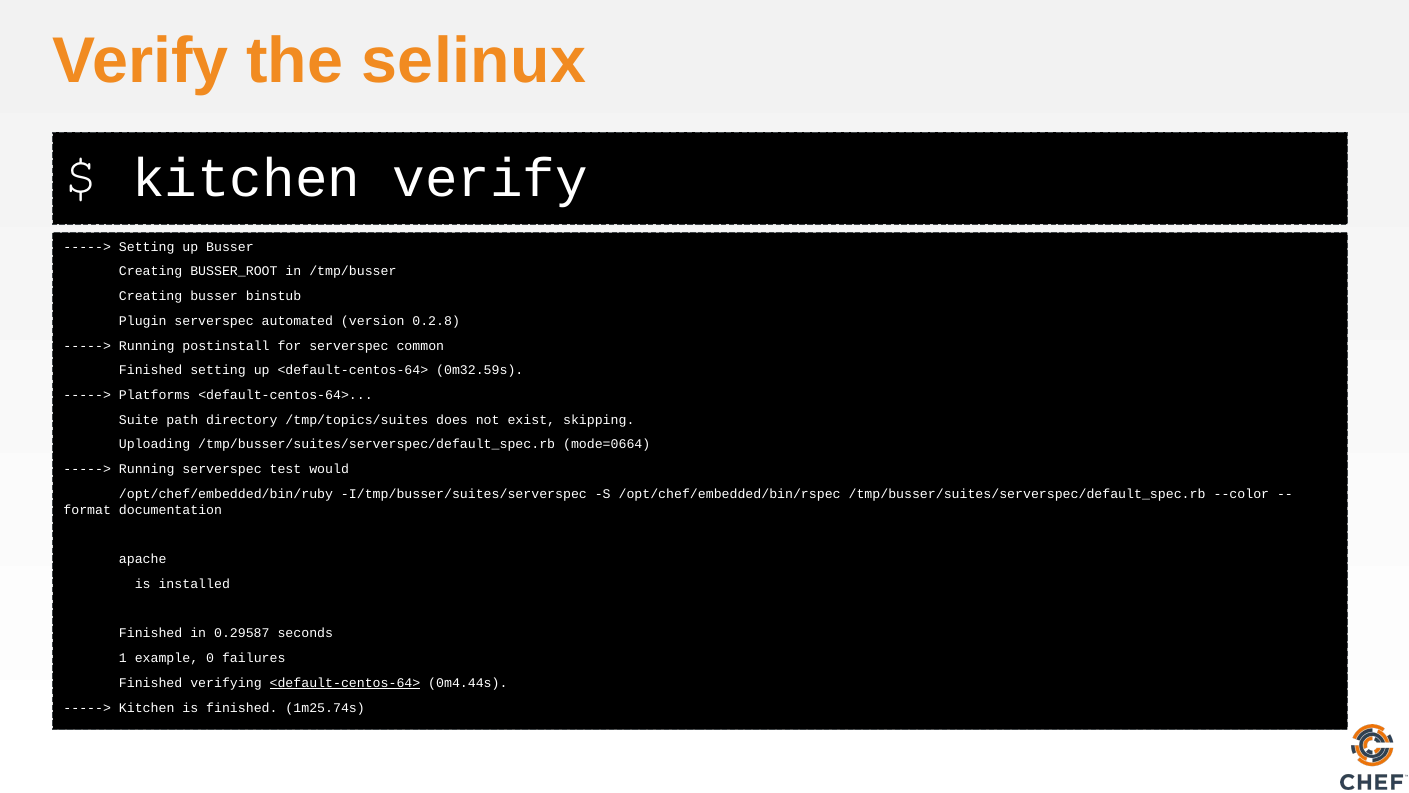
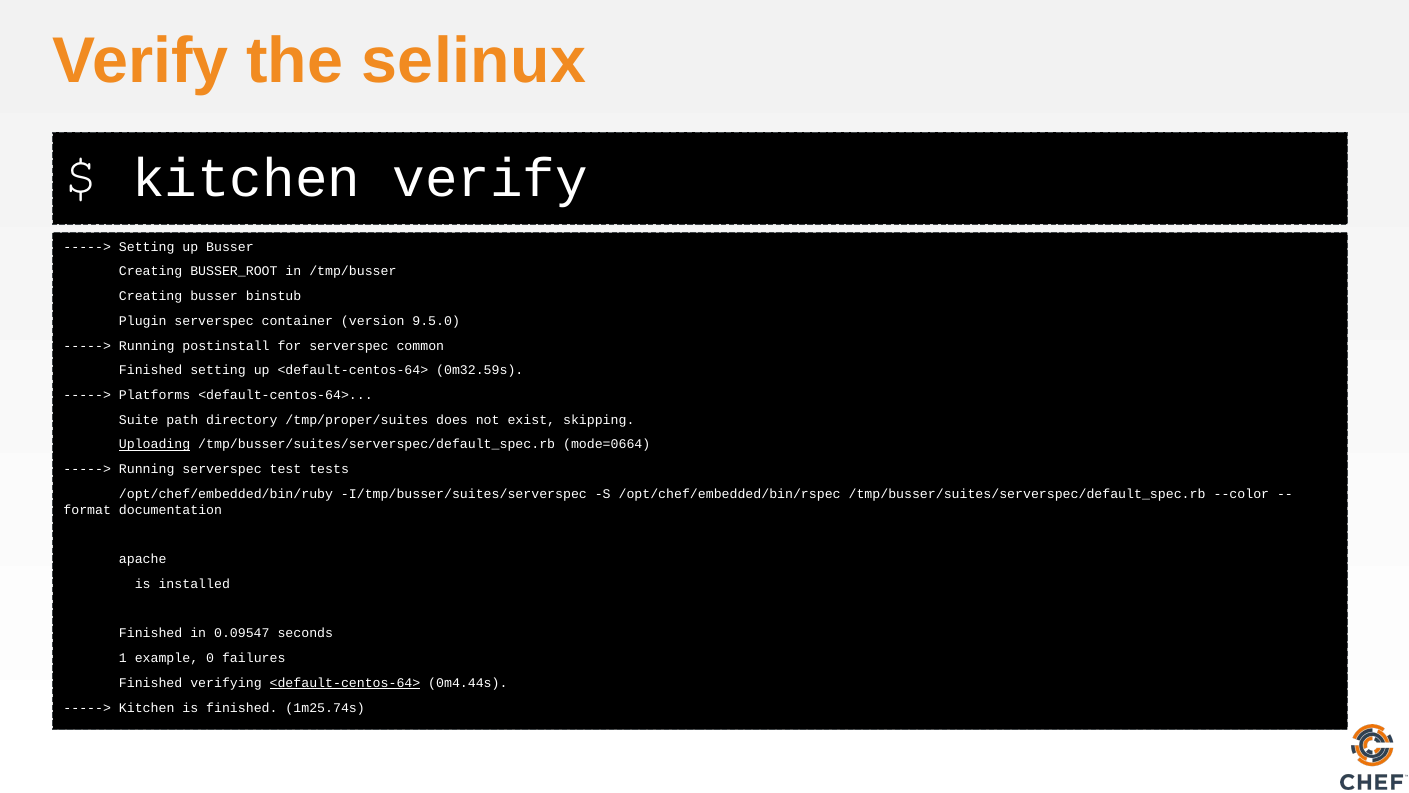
automated: automated -> container (297, 321)
0.2.8: 0.2.8 -> 9.5.0 (436, 321)
/tmp/topics/suites: /tmp/topics/suites -> /tmp/proper/suites (357, 420)
Uploading underline: none -> present (155, 444)
would: would -> tests (329, 469)
0.29587: 0.29587 -> 0.09547 (242, 633)
